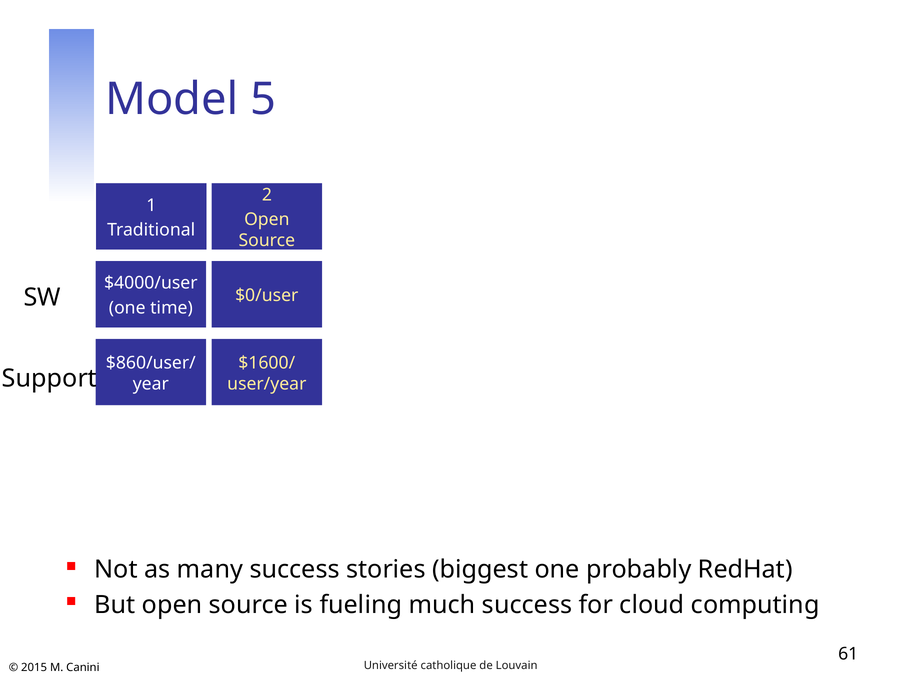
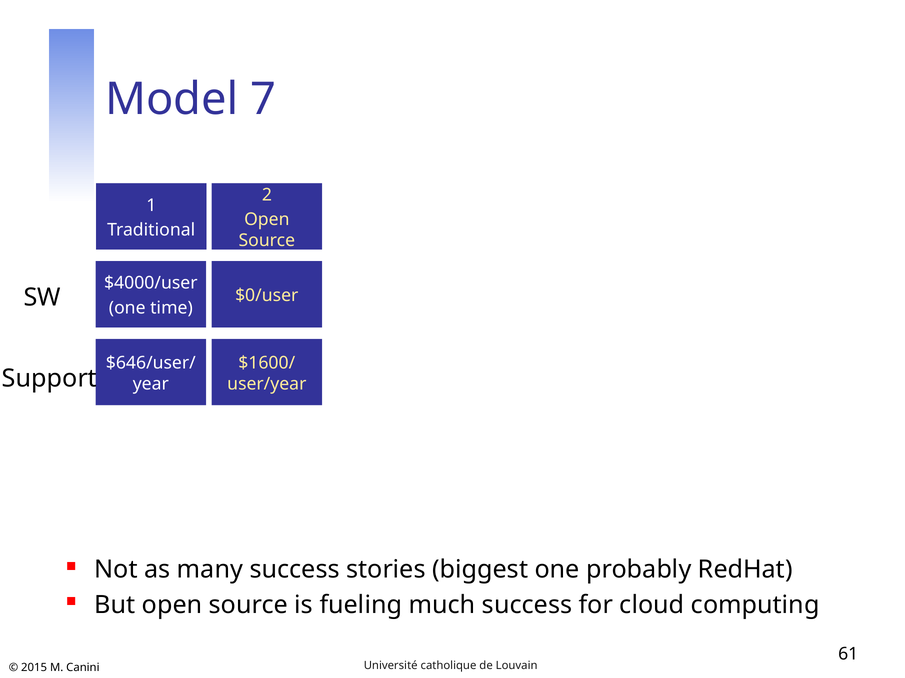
5: 5 -> 7 (263, 100)
$860/user/: $860/user/ -> $646/user/ (151, 363)
